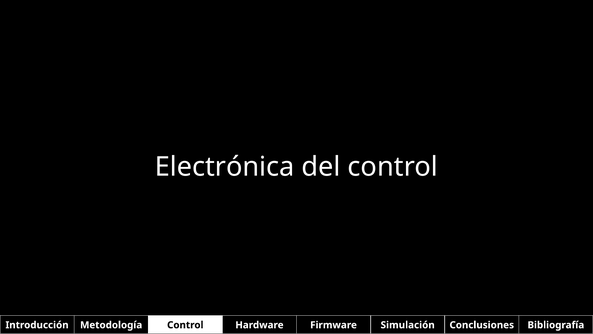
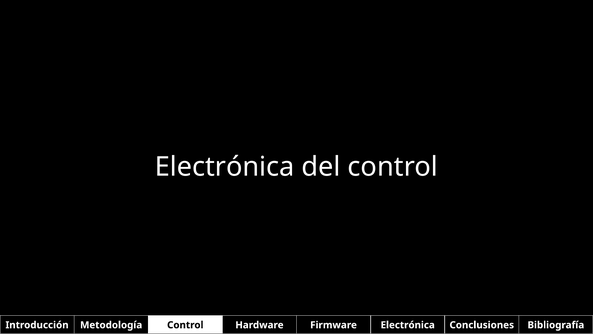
Firmware Simulación: Simulación -> Electrónica (408, 325)
